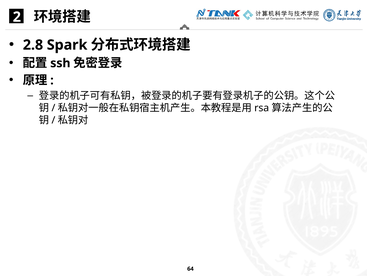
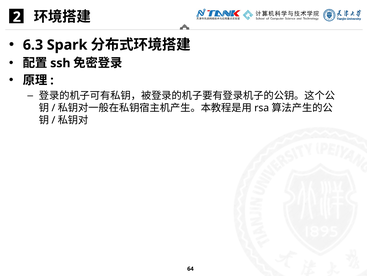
2.8: 2.8 -> 6.3 (33, 45)
